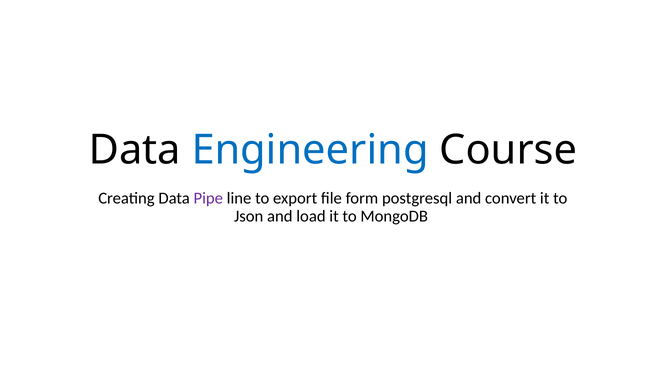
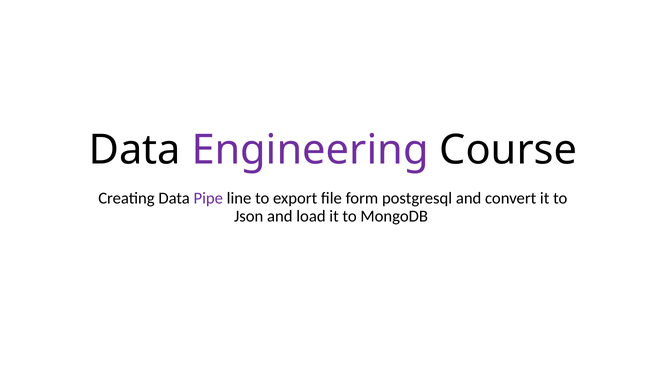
Engineering colour: blue -> purple (310, 150)
